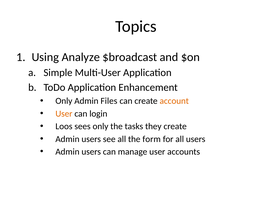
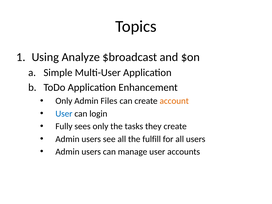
User colour: orange -> blue (64, 114)
Loos: Loos -> Fully (64, 126)
form: form -> fulfill (152, 139)
